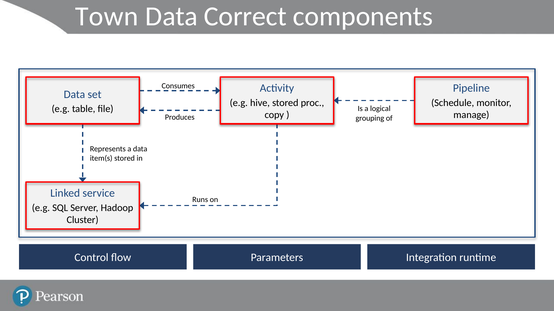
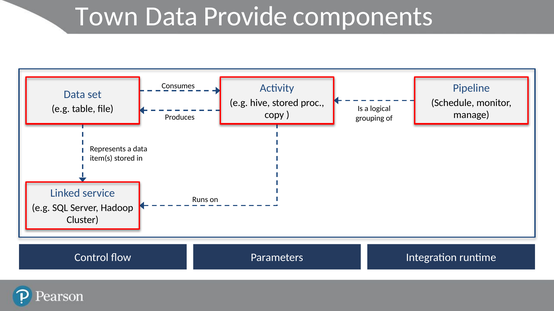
Correct: Correct -> Provide (245, 17)
